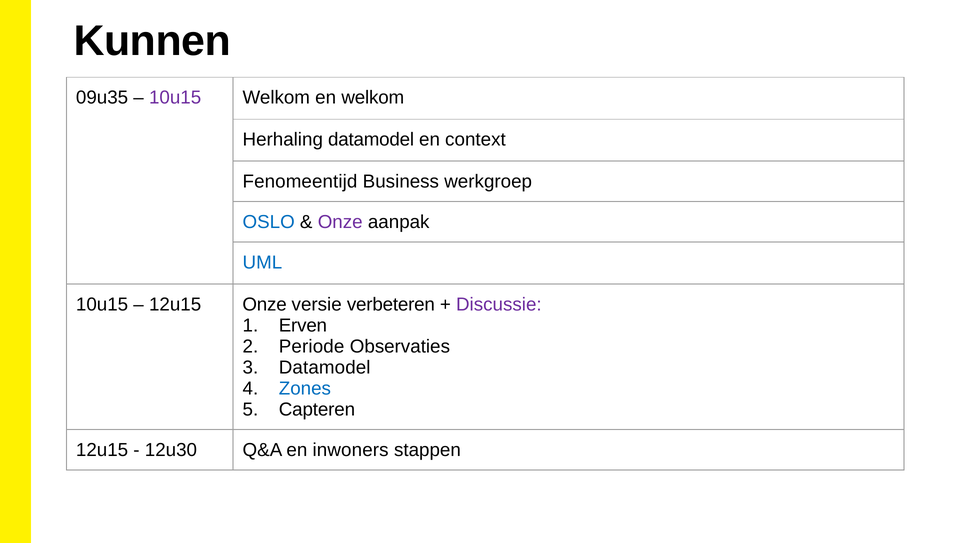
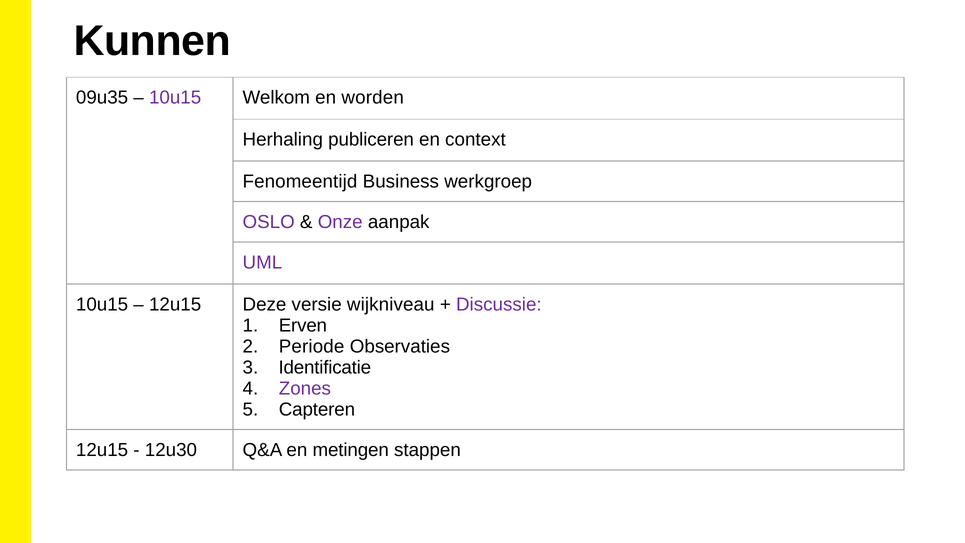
en welkom: welkom -> worden (373, 98)
Herhaling datamodel: datamodel -> publiceren (371, 140)
OSLO colour: blue -> purple (269, 222)
UML colour: blue -> purple (262, 262)
12u15 Onze: Onze -> Deze (264, 304)
verbeteren: verbeteren -> wijkniveau (391, 304)
Datamodel: Datamodel -> Identificatie (325, 367)
Zones colour: blue -> purple (305, 389)
inwoners: inwoners -> metingen (351, 450)
